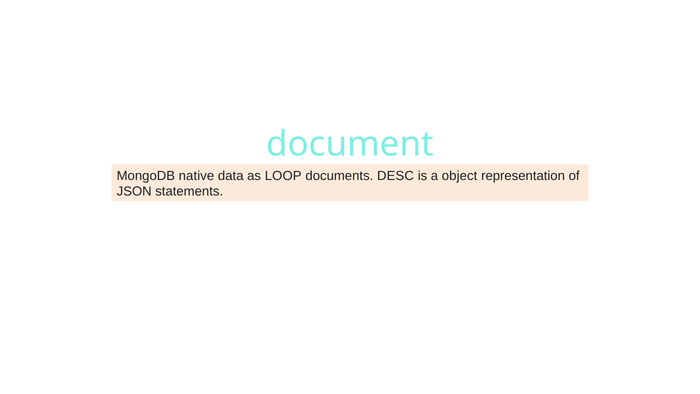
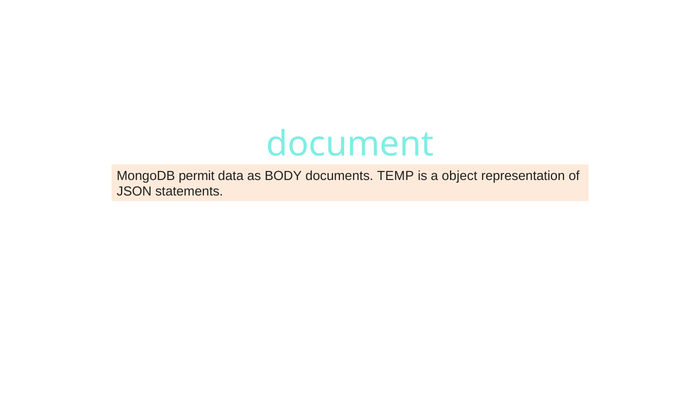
native: native -> permit (197, 176)
LOOP: LOOP -> BODY (283, 176)
DESC: DESC -> TEMP (395, 176)
